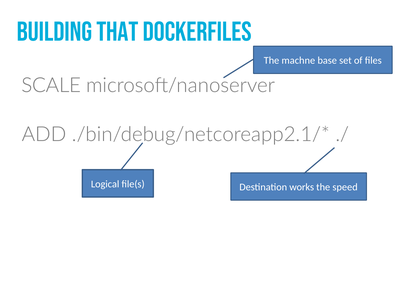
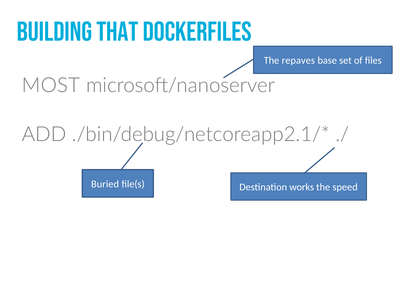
machne: machne -> repaves (298, 61)
SCALE: SCALE -> MOST (51, 86)
Logical: Logical -> Buried (105, 184)
